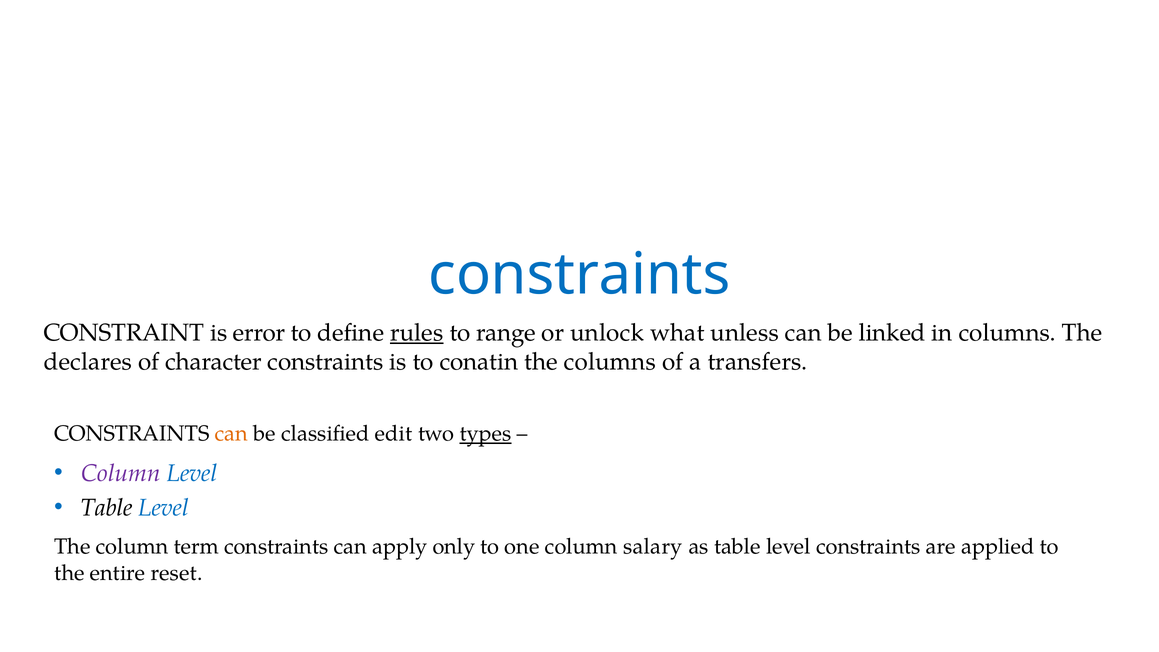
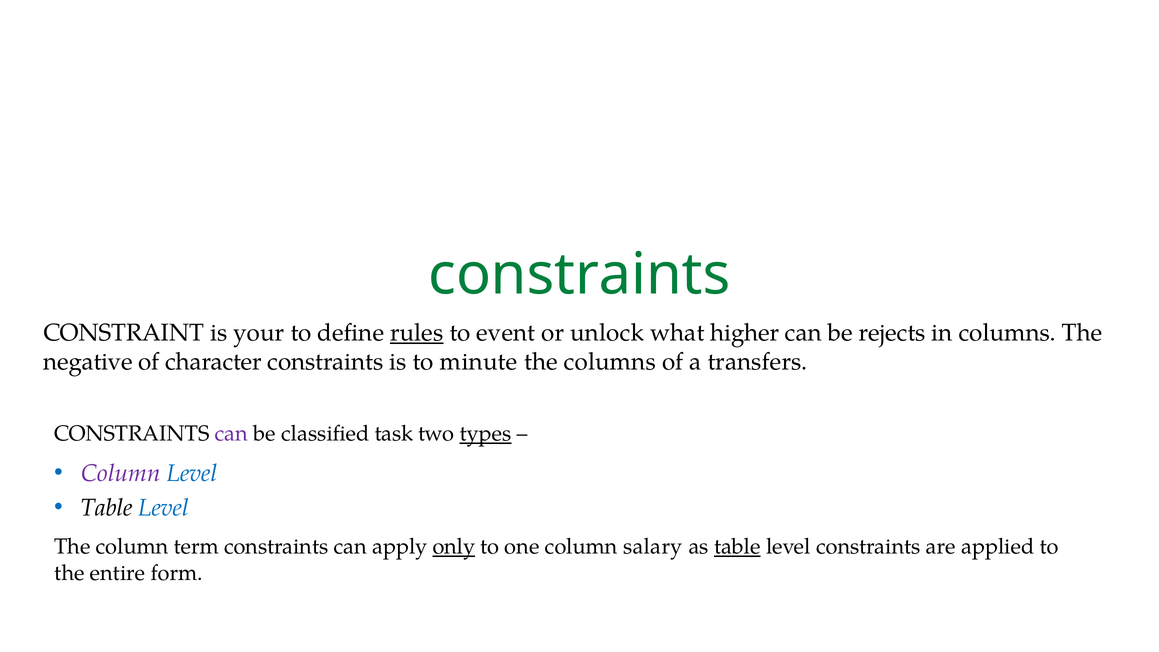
constraints colour: blue -> green (579, 275)
error: error -> your (259, 333)
range: range -> event (506, 333)
unless: unless -> higher (745, 333)
linked: linked -> rejects (892, 333)
declares: declares -> negative (88, 362)
conatin: conatin -> minute (479, 362)
can colour: orange -> purple (231, 434)
edit: edit -> task (394, 434)
only underline: none -> present (454, 547)
table underline: none -> present (737, 547)
reset: reset -> form (177, 573)
